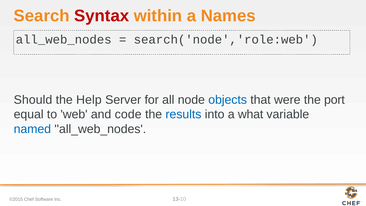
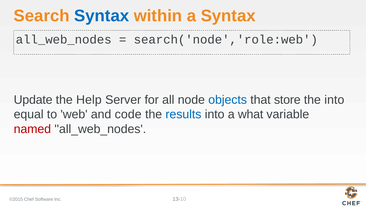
Syntax colour: red -> blue (102, 16)
a Names: Names -> Syntax (228, 16)
Should: Should -> Update (33, 100)
were: were -> store (287, 100)
the port: port -> into (334, 100)
named colour: blue -> red (32, 129)
